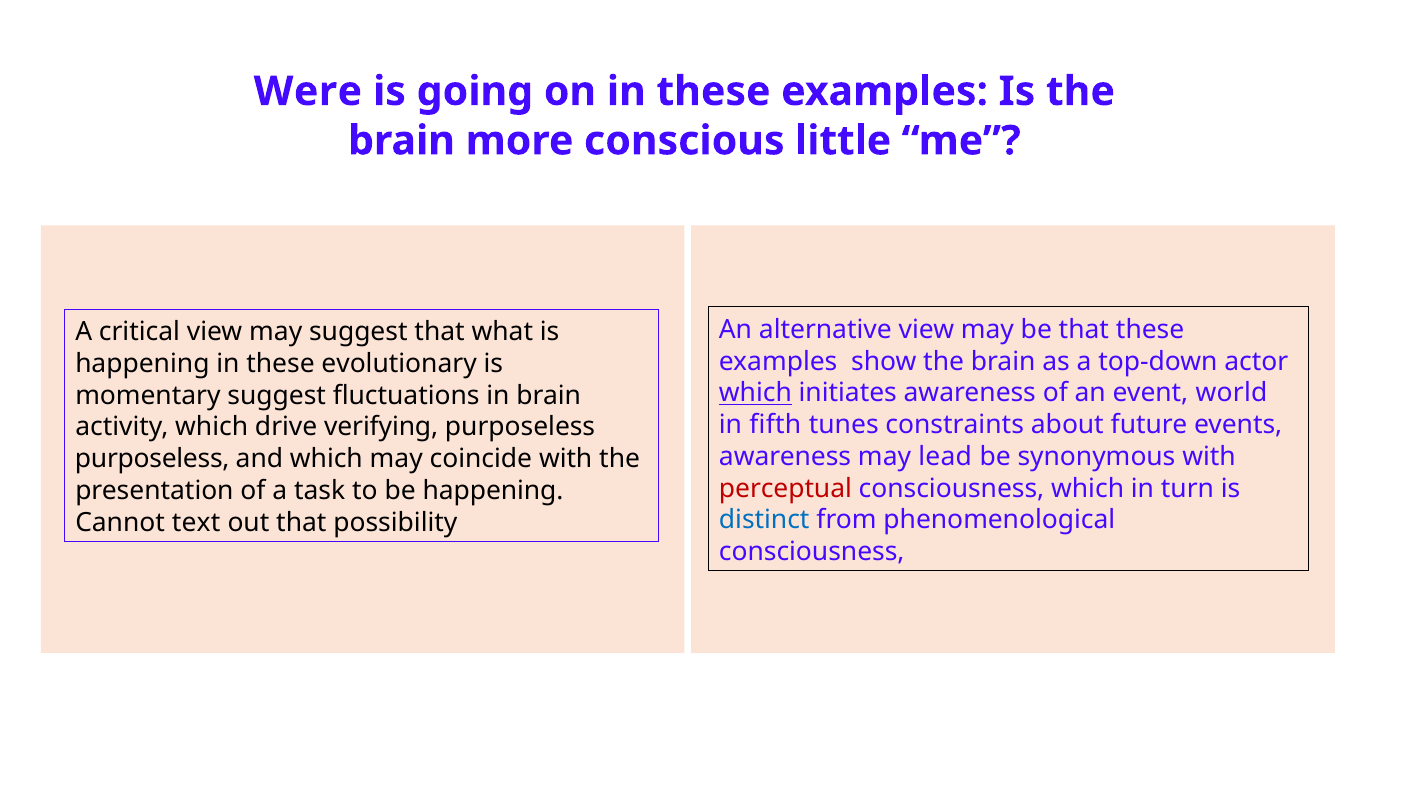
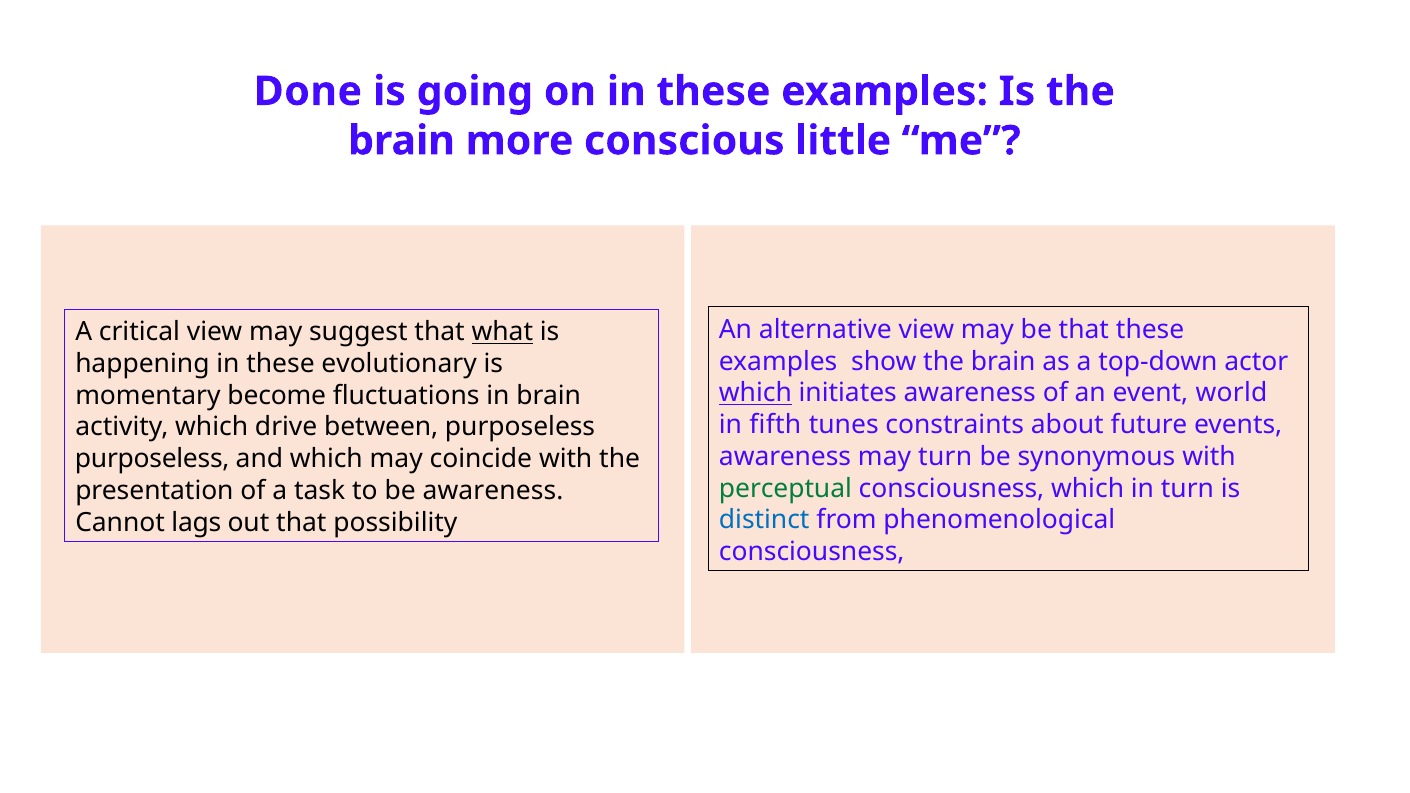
Were: Were -> Done (308, 91)
what underline: none -> present (502, 332)
momentary suggest: suggest -> become (277, 396)
verifying: verifying -> between (381, 427)
may lead: lead -> turn (945, 457)
perceptual colour: red -> green (785, 488)
be happening: happening -> awareness (493, 491)
text: text -> lags (196, 522)
